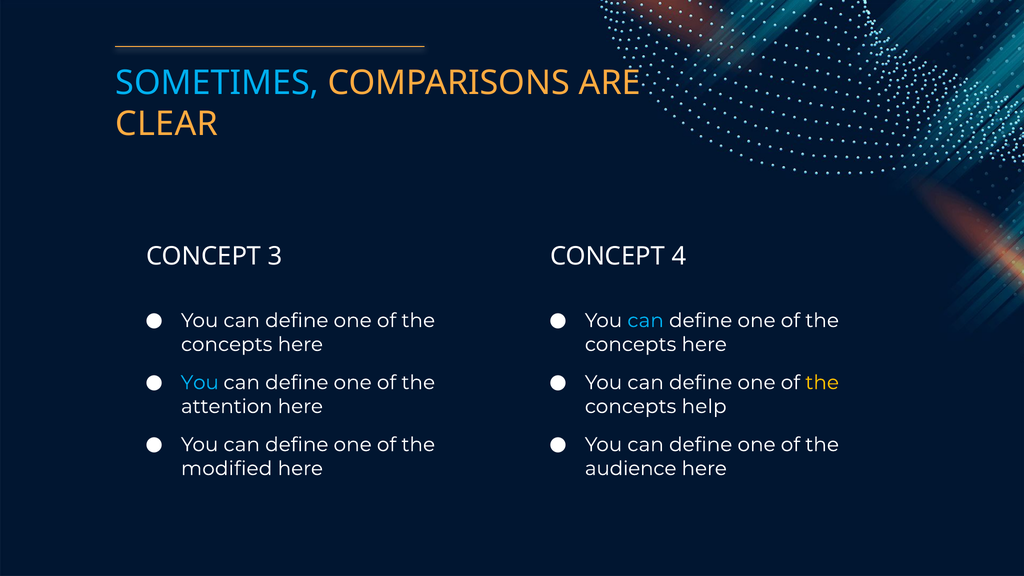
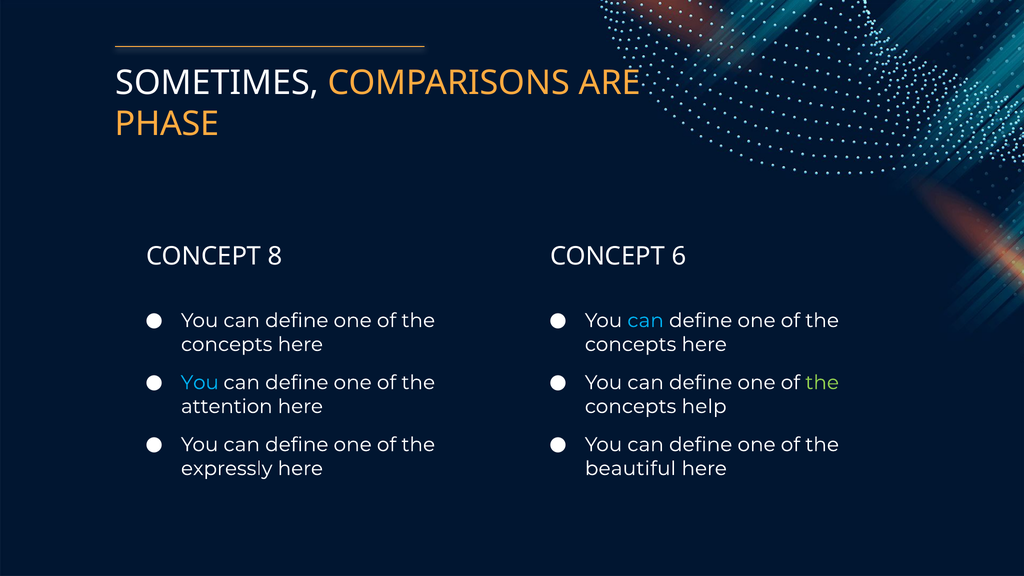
SOMETIMES colour: light blue -> white (217, 83)
CLEAR: CLEAR -> PHASE (167, 124)
3: 3 -> 8 (275, 257)
4: 4 -> 6 (679, 257)
the colour: yellow -> light green (822, 383)
modified: modified -> expressly (227, 469)
audience: audience -> beautiful (630, 469)
